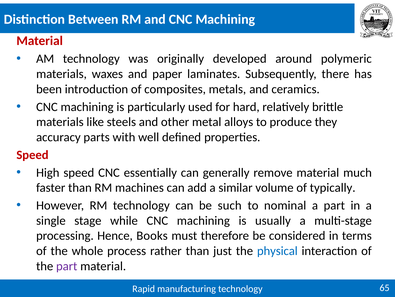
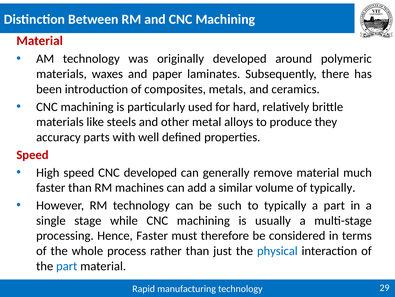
CNC essentially: essentially -> developed (150, 172)
to nominal: nominal -> typically (285, 205)
Hence Books: Books -> Faster (152, 235)
part colour: purple -> blue (67, 265)
65: 65 -> 29 (385, 287)
